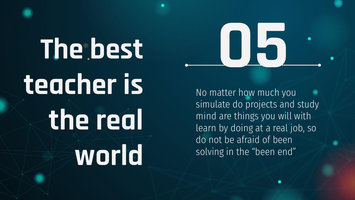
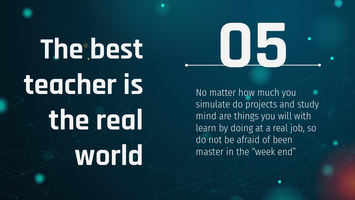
solving: solving -> master (210, 152)
the been: been -> week (263, 152)
